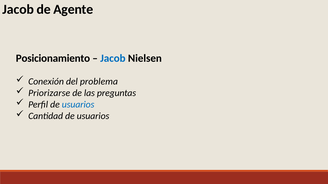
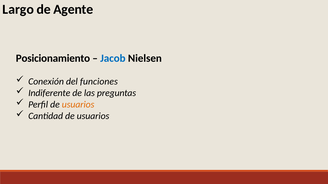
Jacob: Jacob -> Largo (18, 9)
problema: problema -> funciones (99, 82)
Priorizarse: Priorizarse -> Indiferente (49, 93)
usuarios colour: blue -> orange (78, 105)
